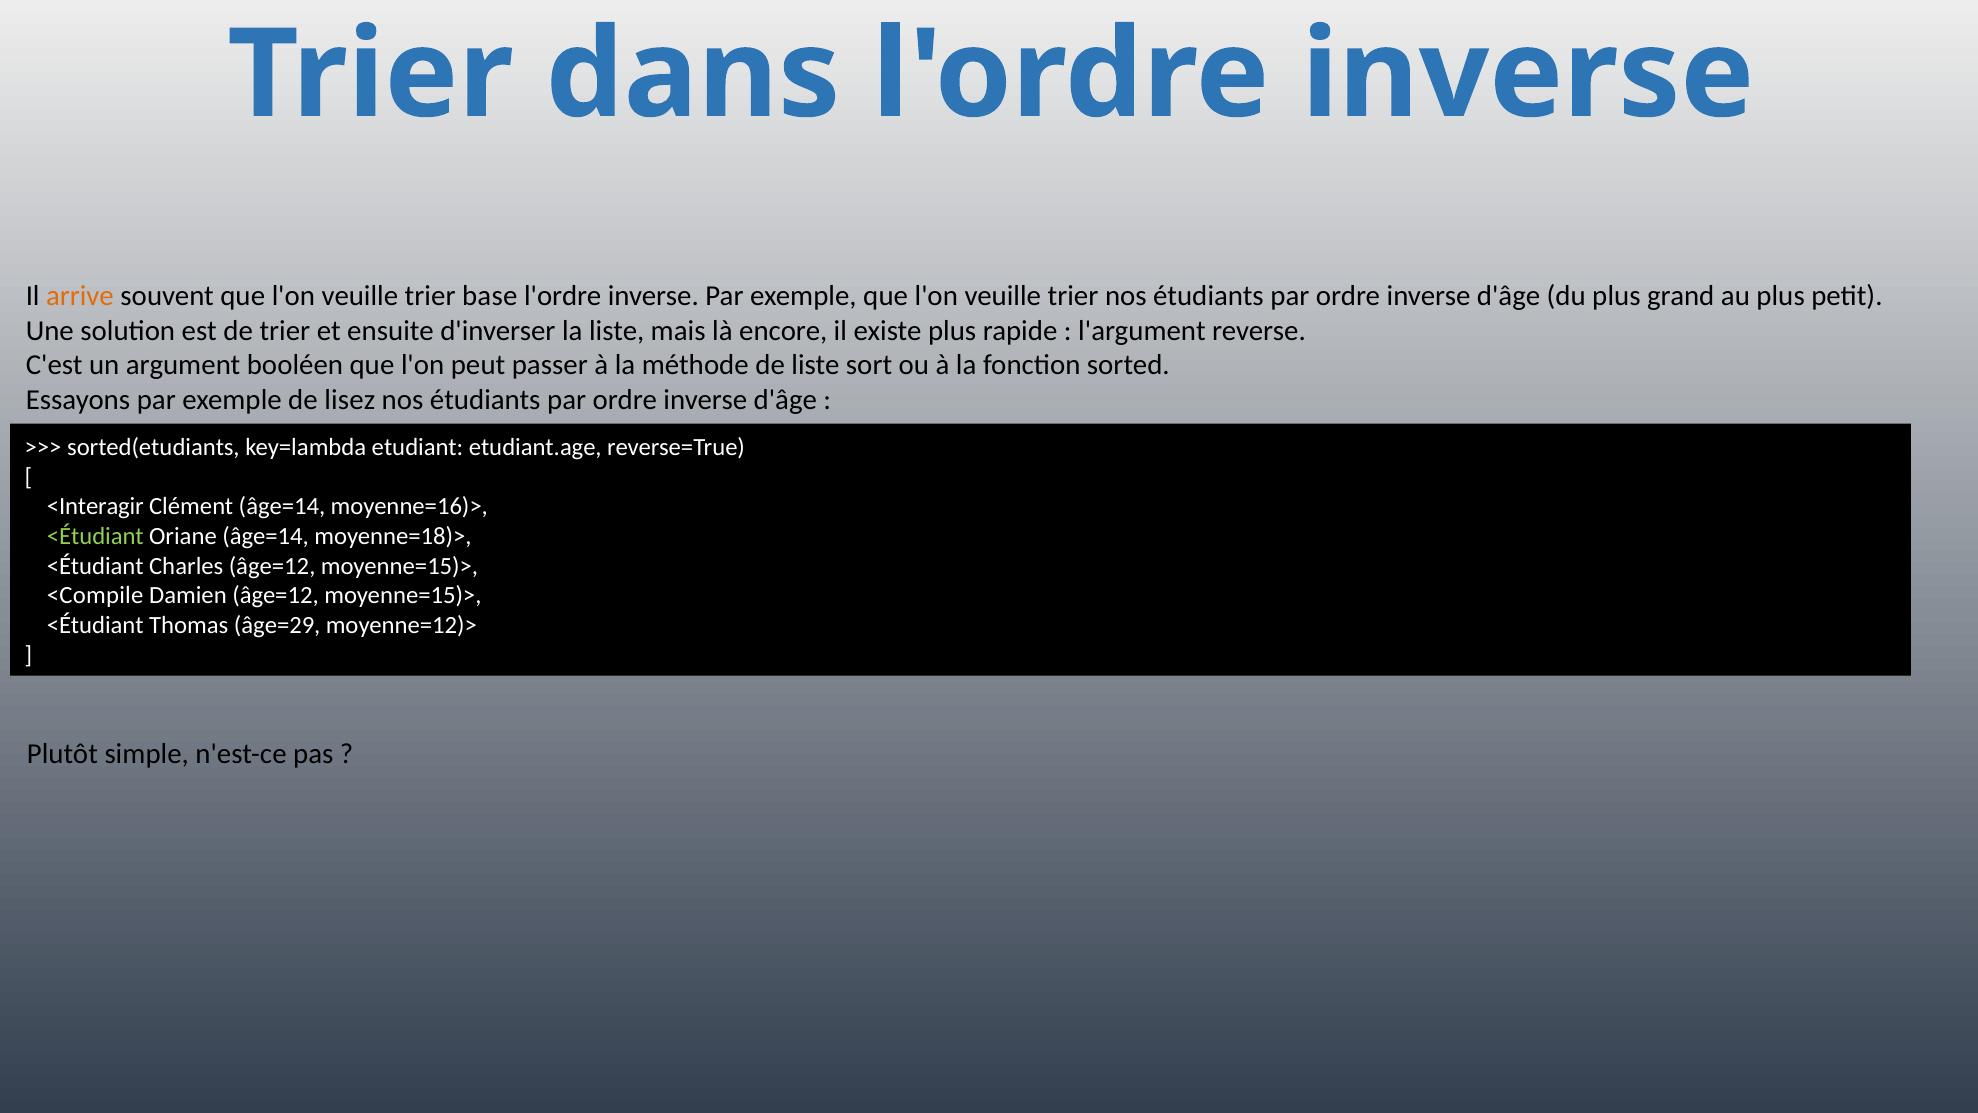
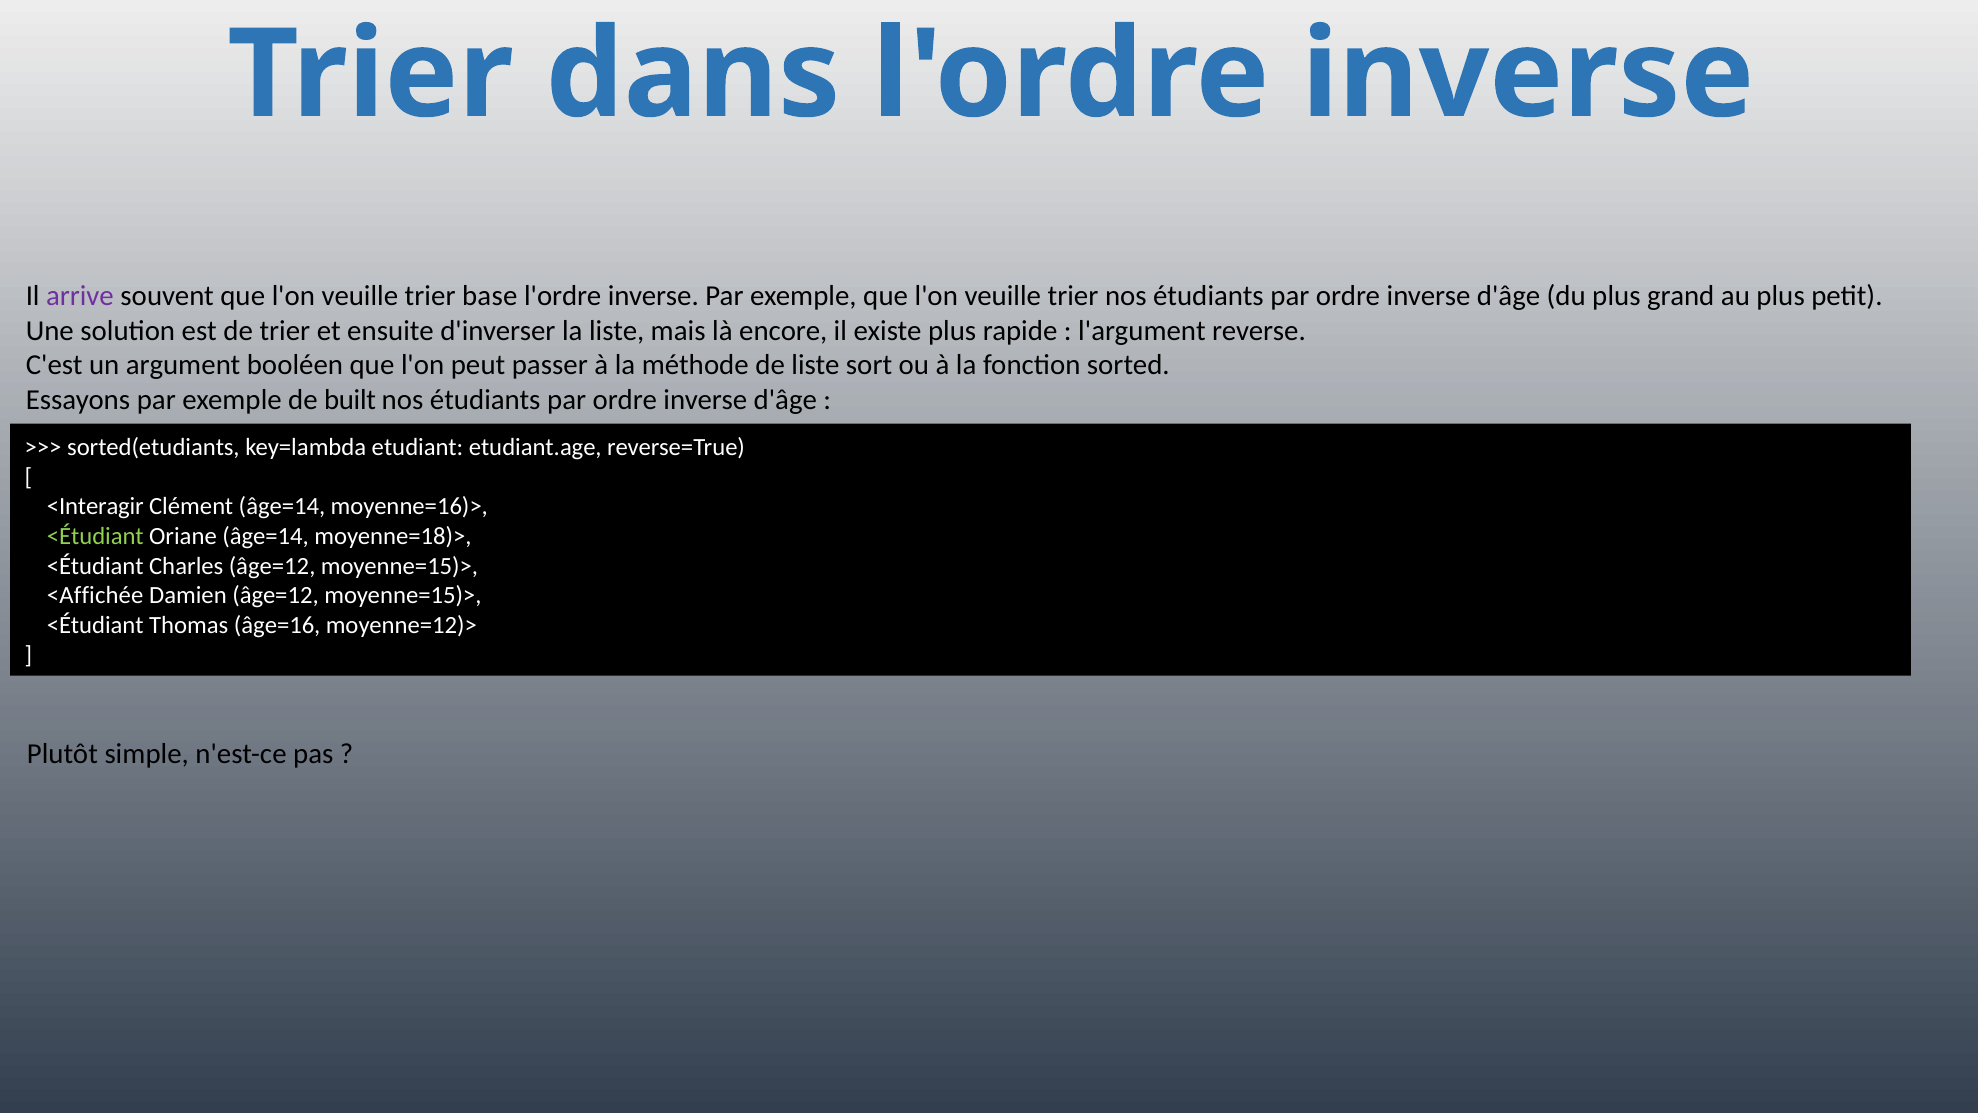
arrive colour: orange -> purple (80, 296)
lisez: lisez -> built (350, 400)
<Compile: <Compile -> <Affichée (95, 596)
âge=29: âge=29 -> âge=16 (277, 625)
